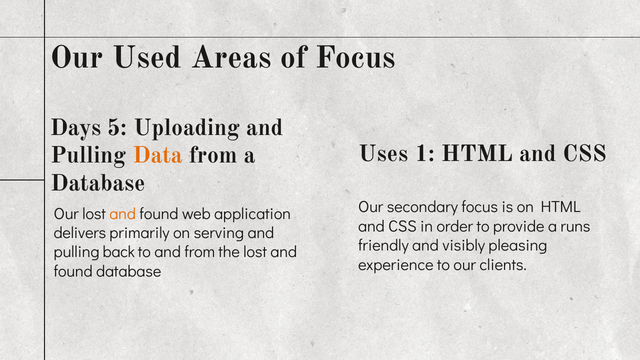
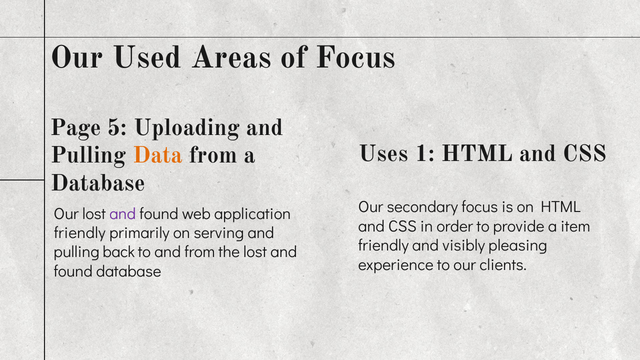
Days: Days -> Page (76, 128)
and colour: orange -> purple (123, 214)
runs: runs -> item (575, 226)
delivers: delivers -> friendly (80, 233)
